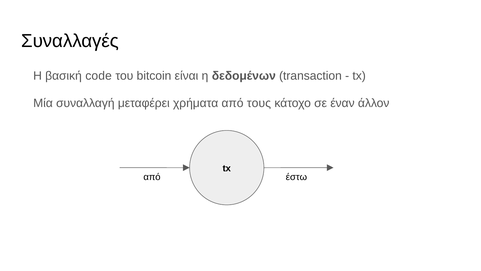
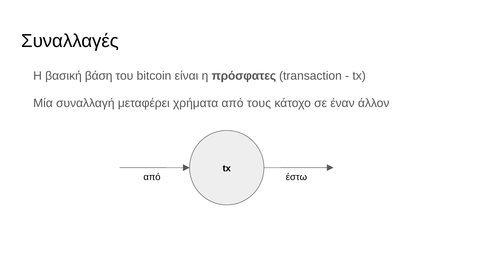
code: code -> βάση (99, 76)
δεδομένων: δεδομένων -> πρόσφατες (244, 76)
